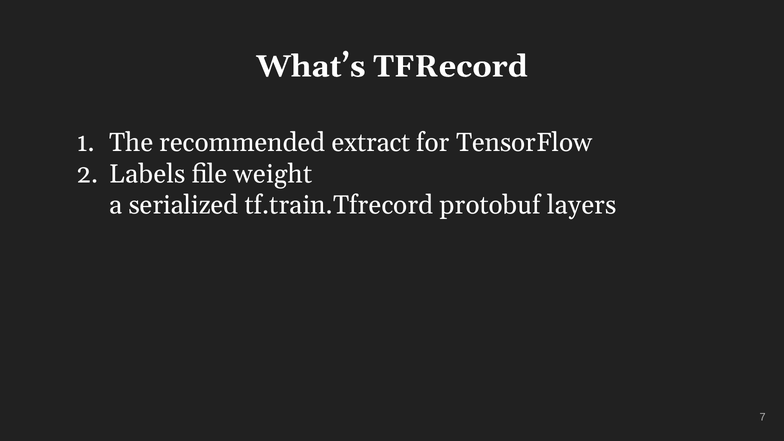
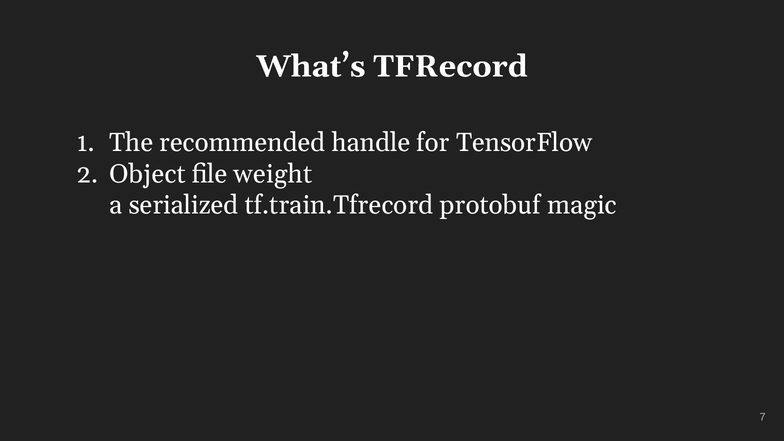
extract: extract -> handle (371, 143)
Labels: Labels -> Object (147, 174)
layers: layers -> magic (582, 205)
